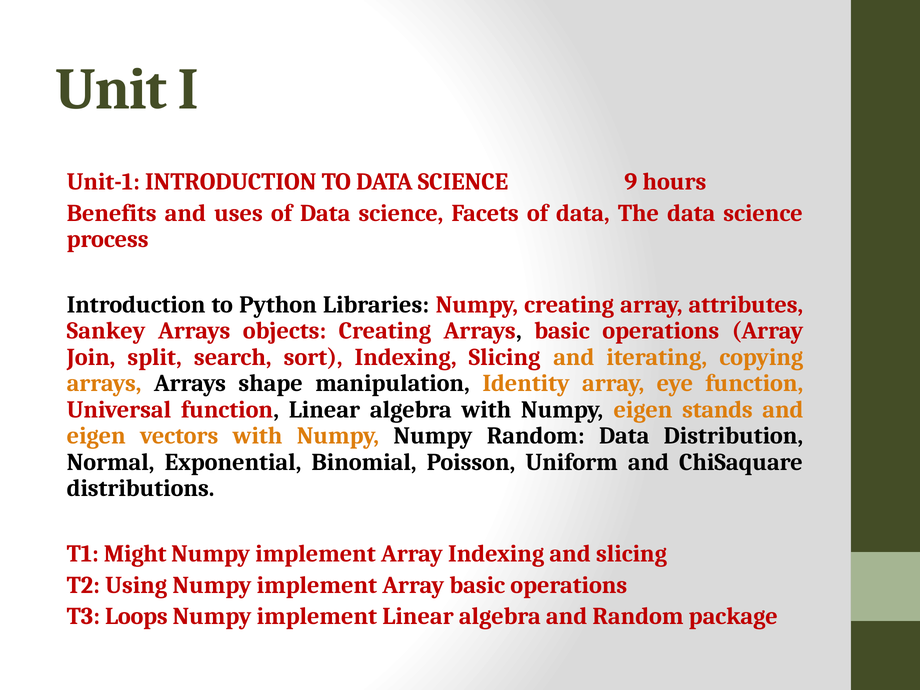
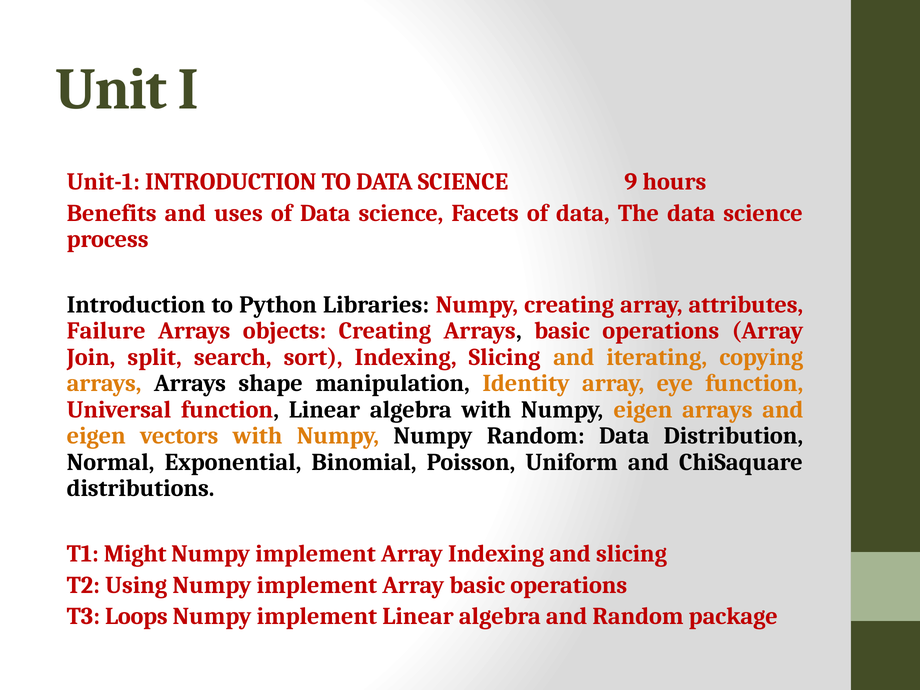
Sankey: Sankey -> Failure (106, 331)
eigen stands: stands -> arrays (717, 410)
